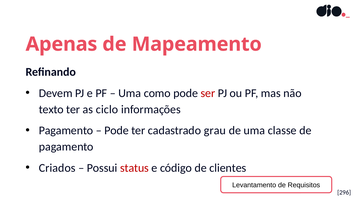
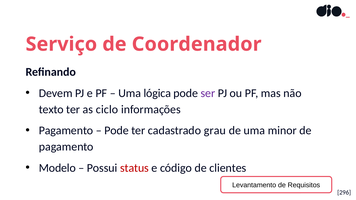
Apenas: Apenas -> Serviço (61, 44)
Mapeamento: Mapeamento -> Coordenador (197, 44)
como: como -> lógica (157, 93)
ser colour: red -> purple (208, 93)
classe: classe -> minor (282, 131)
Criados: Criados -> Modelo (57, 168)
